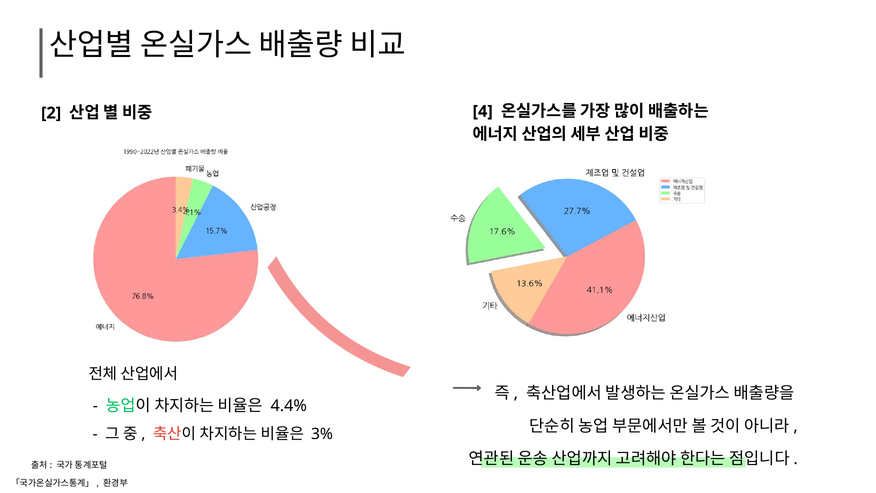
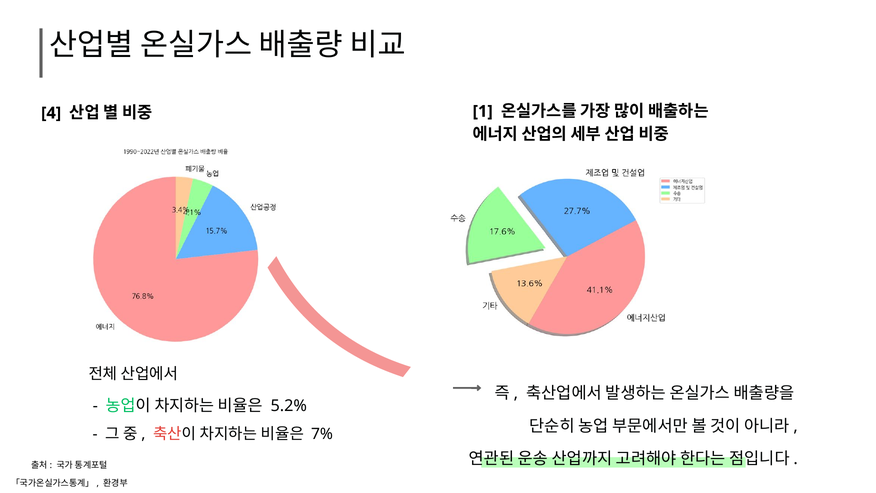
2: 2 -> 4 (51, 113)
4: 4 -> 1 (483, 111)
4.4%: 4.4% -> 5.2% (289, 406)
3%: 3% -> 7% (322, 434)
